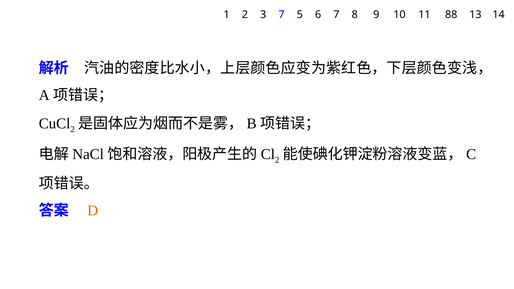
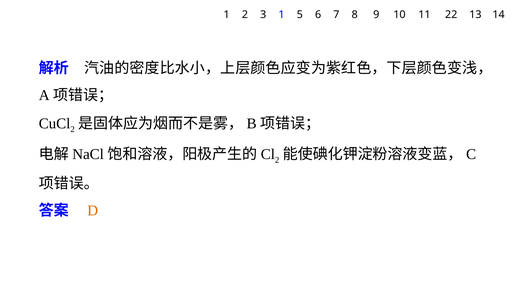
3 7: 7 -> 1 (281, 15)
88: 88 -> 22 (451, 15)
